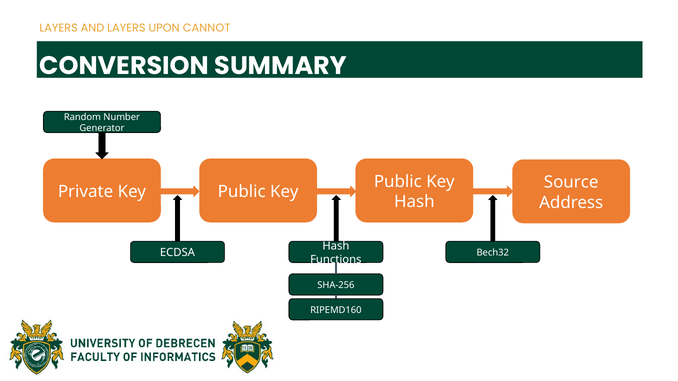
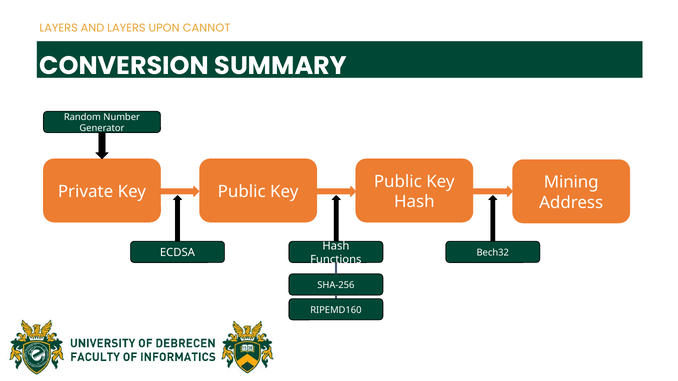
Source: Source -> Mining (571, 183)
